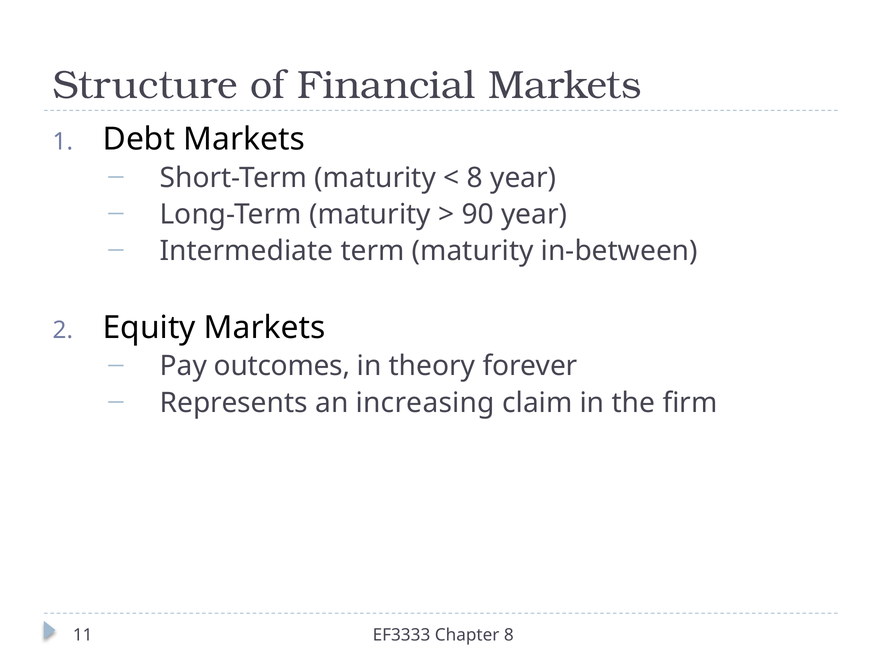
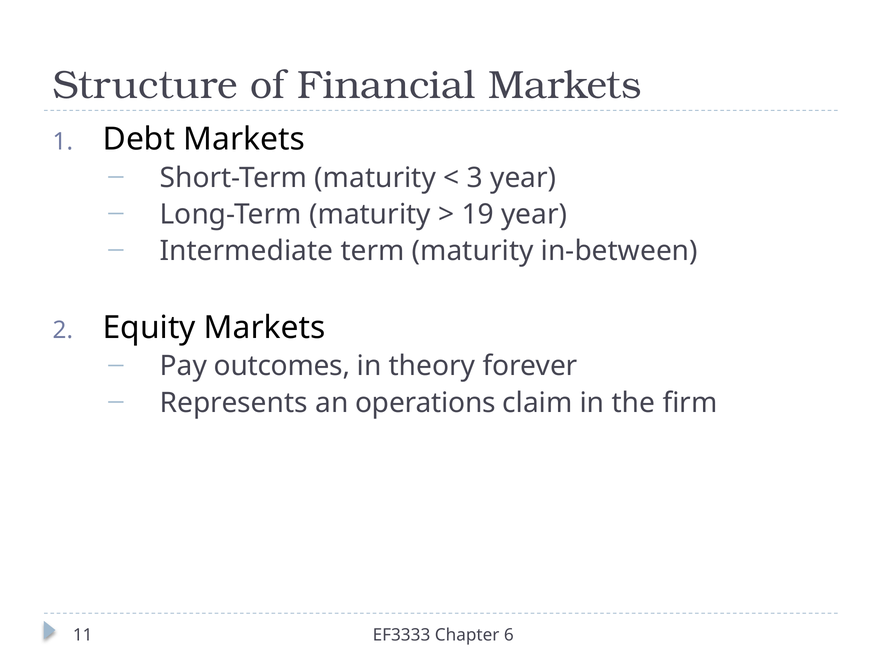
8: 8 -> 3 (475, 178)
90: 90 -> 19 (478, 214)
increasing: increasing -> operations (425, 403)
Chapter 8: 8 -> 6 (509, 635)
